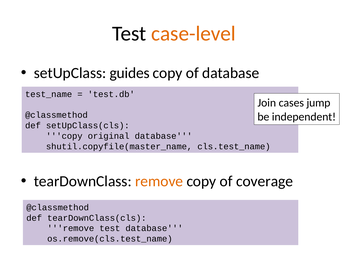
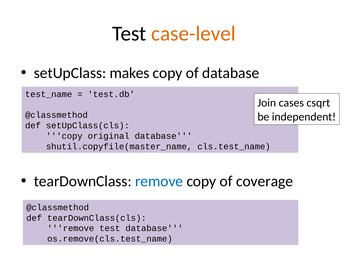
guides: guides -> makes (130, 73)
jump: jump -> csqrt (318, 103)
remove colour: orange -> blue (159, 181)
